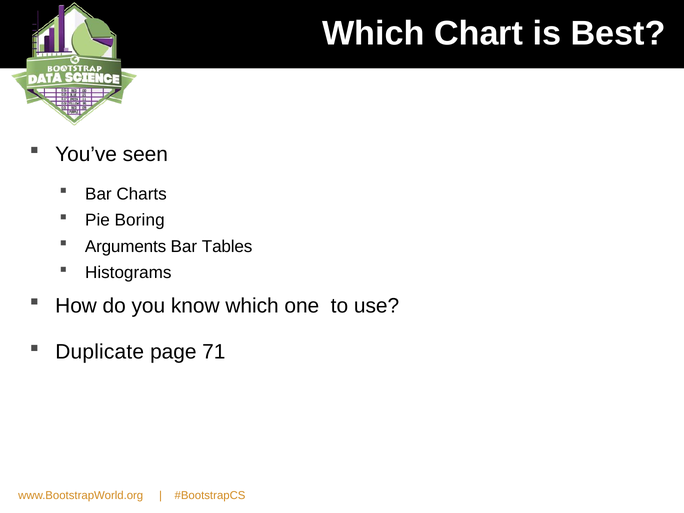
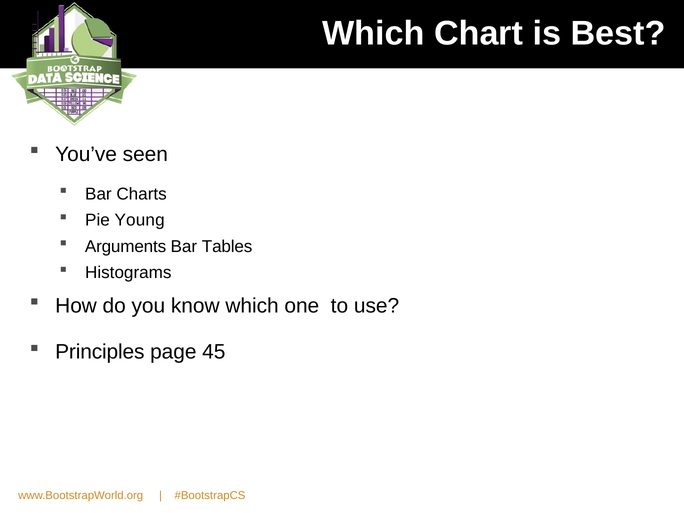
Boring: Boring -> Young (140, 220)
Duplicate: Duplicate -> Principles (100, 352)
71: 71 -> 45 (214, 352)
